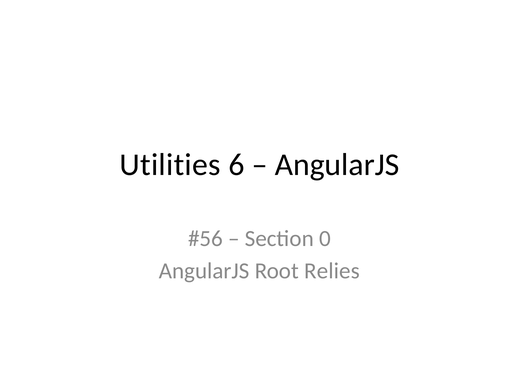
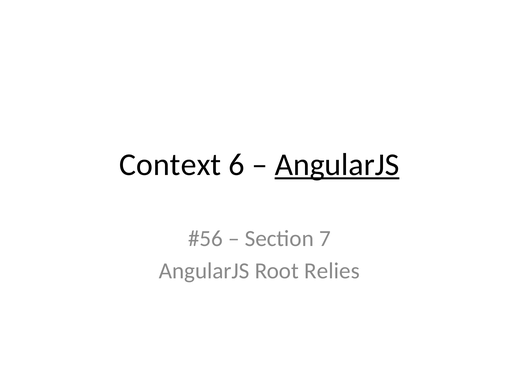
Utilities: Utilities -> Context (170, 165)
AngularJS underline: none -> present (337, 165)
0: 0 -> 7 (325, 239)
